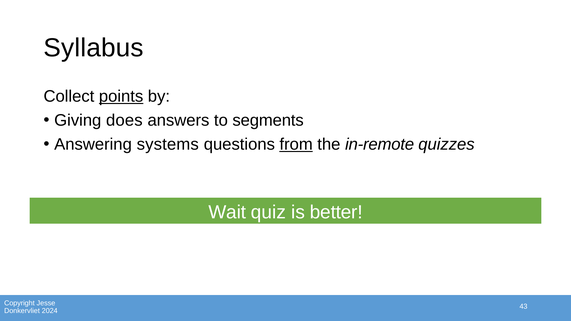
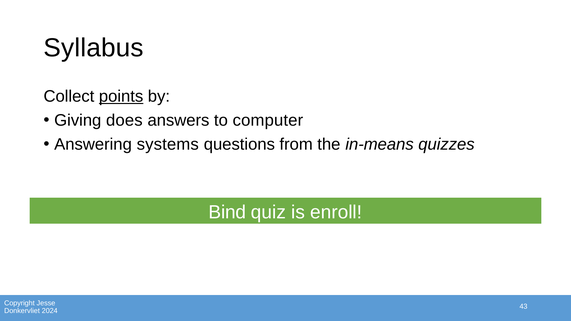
segments: segments -> computer (268, 120)
from underline: present -> none (296, 144)
in-remote: in-remote -> in-means (380, 144)
Wait: Wait -> Bind (227, 212)
better: better -> enroll (336, 212)
